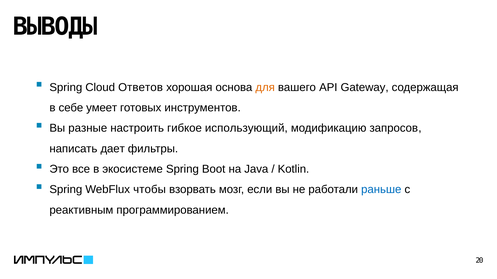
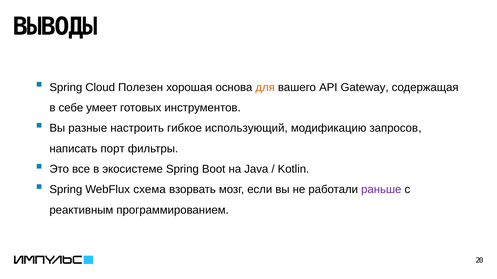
Ответов: Ответов -> Полезен (141, 87)
дает: дает -> порт (113, 149)
чтобы: чтобы -> схема (150, 190)
раньше colour: blue -> purple (381, 190)
